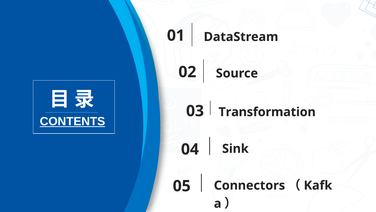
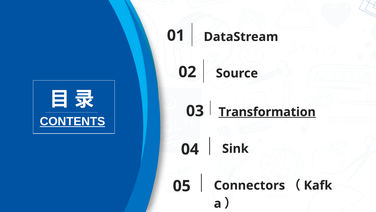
Transformation underline: none -> present (267, 112)
